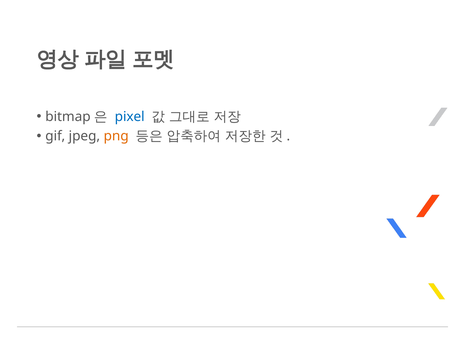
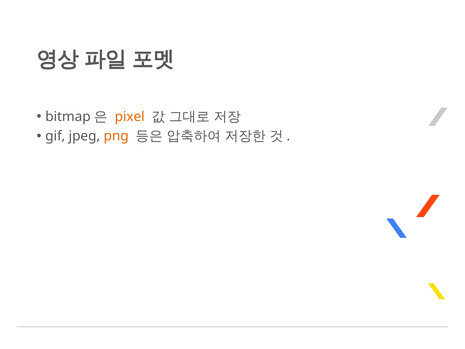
pixel colour: blue -> orange (130, 117)
